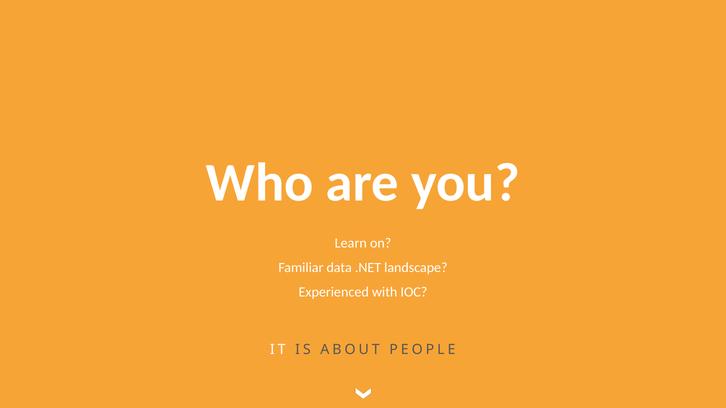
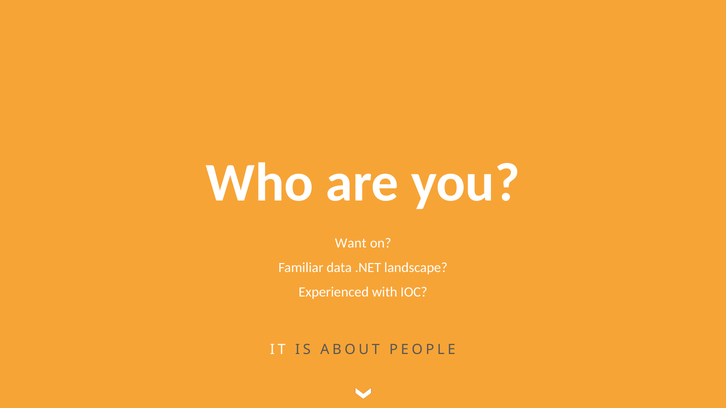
Learn: Learn -> Want (351, 243)
